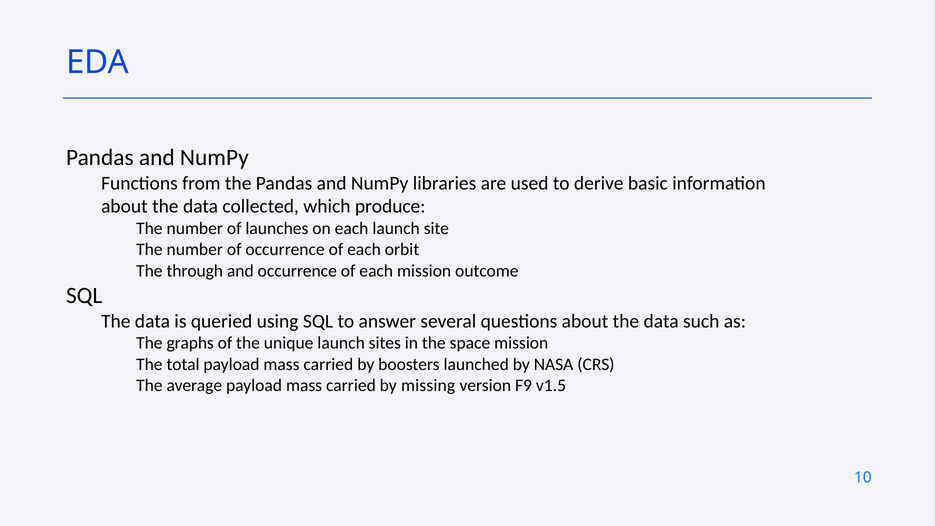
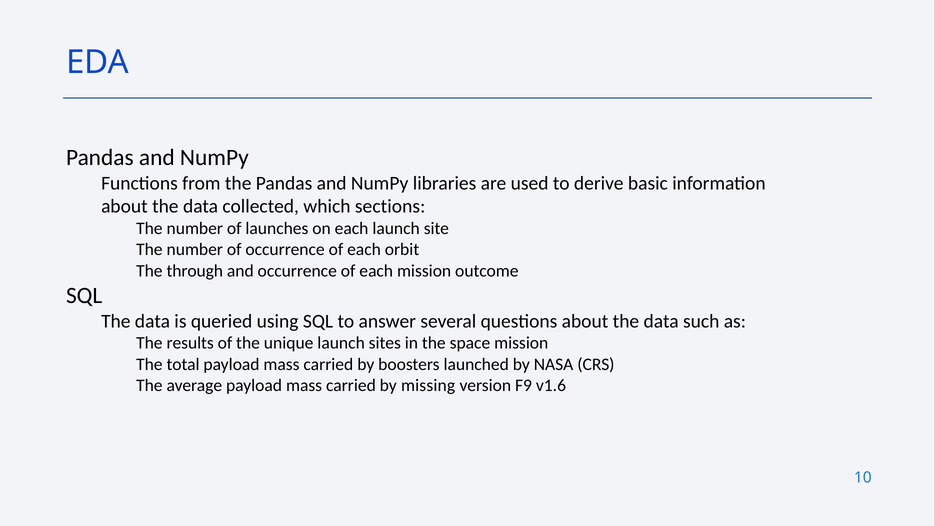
produce: produce -> sections (390, 207)
graphs: graphs -> results (190, 343)
v1.5: v1.5 -> v1.6 (551, 385)
